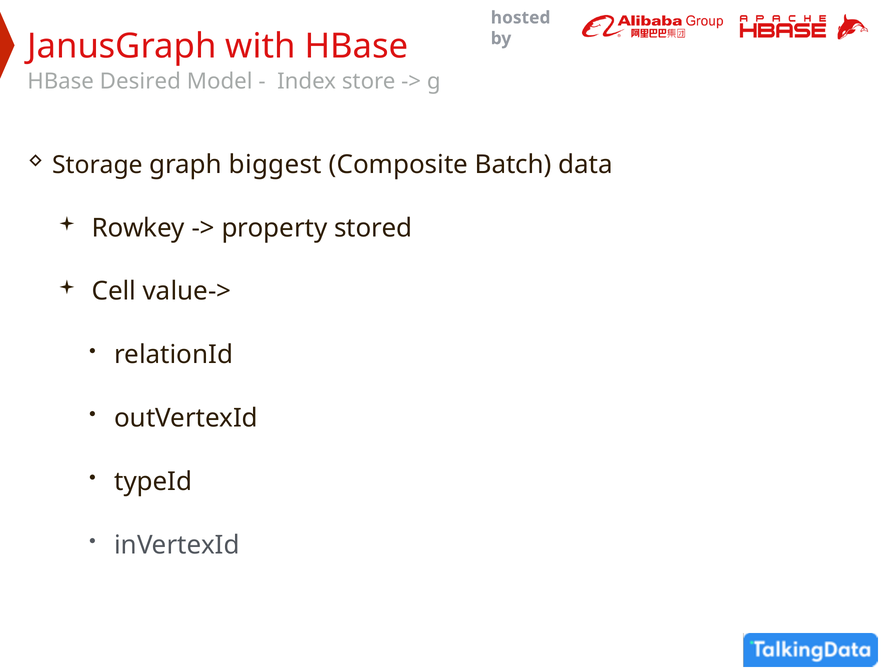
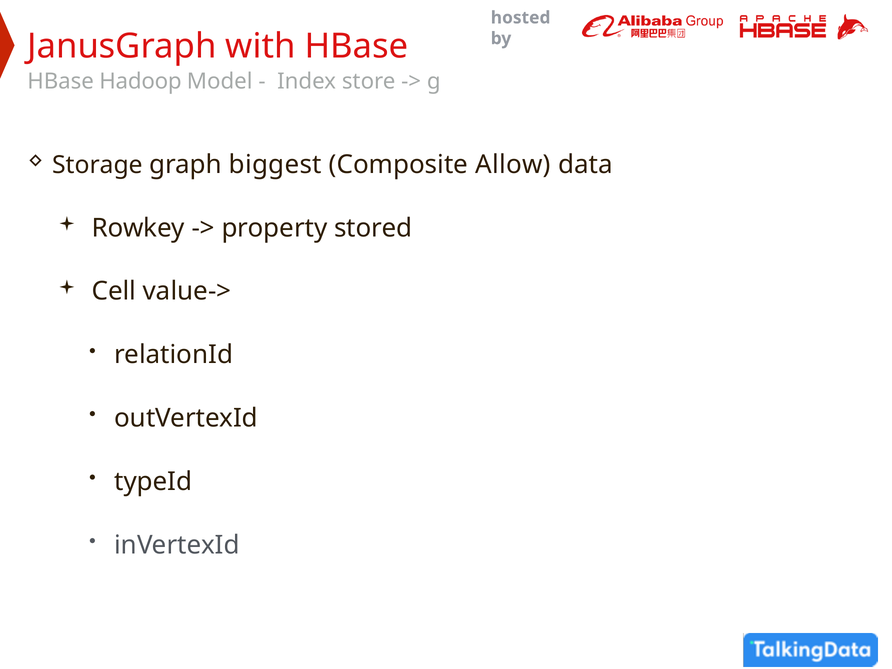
Desired: Desired -> Hadoop (140, 82)
Batch: Batch -> Allow (513, 165)
